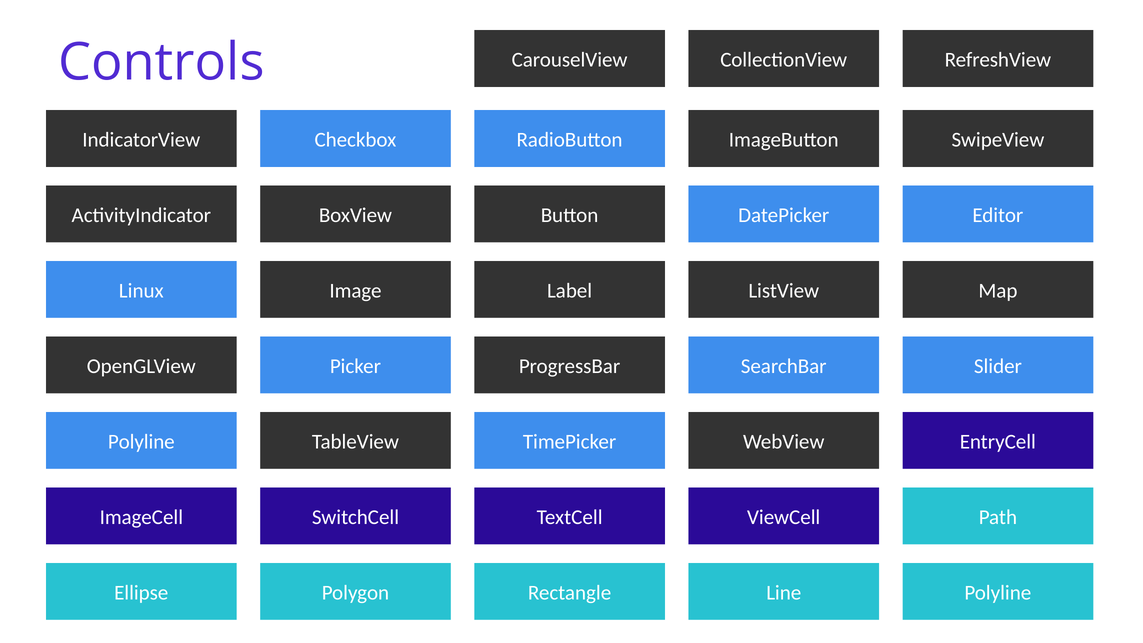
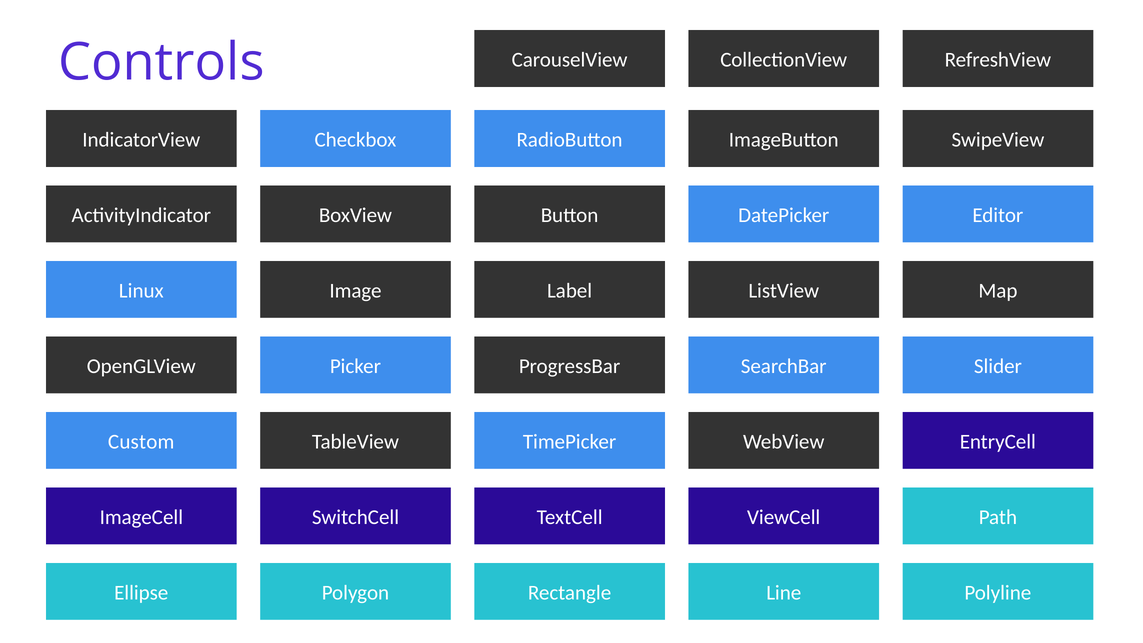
Polyline: Polyline -> Custom (141, 442)
